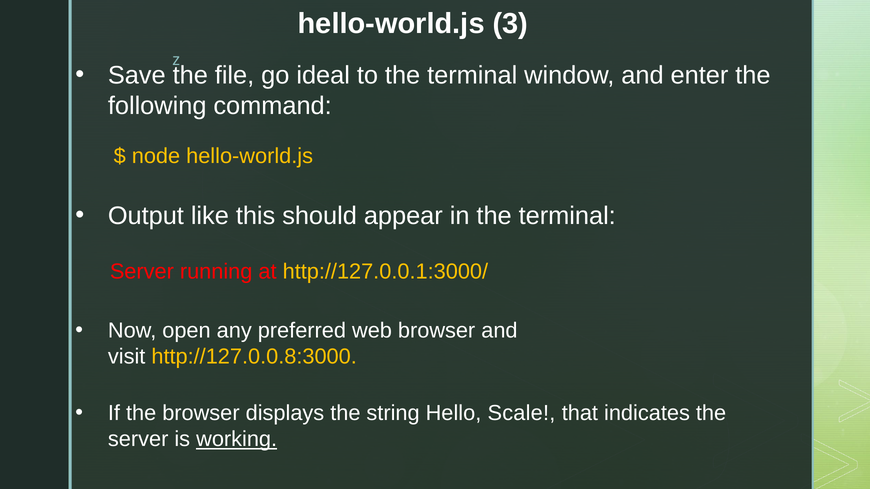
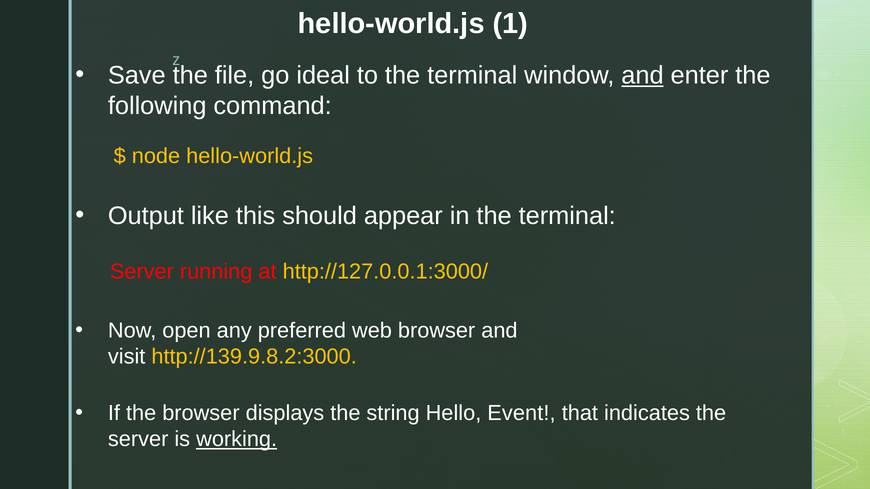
3: 3 -> 1 (510, 24)
and underline: none -> present (643, 75)
http://127.0.0.8:3000: http://127.0.0.8:3000 -> http://139.9.8.2:3000 (254, 357)
Scale: Scale -> Event (521, 414)
